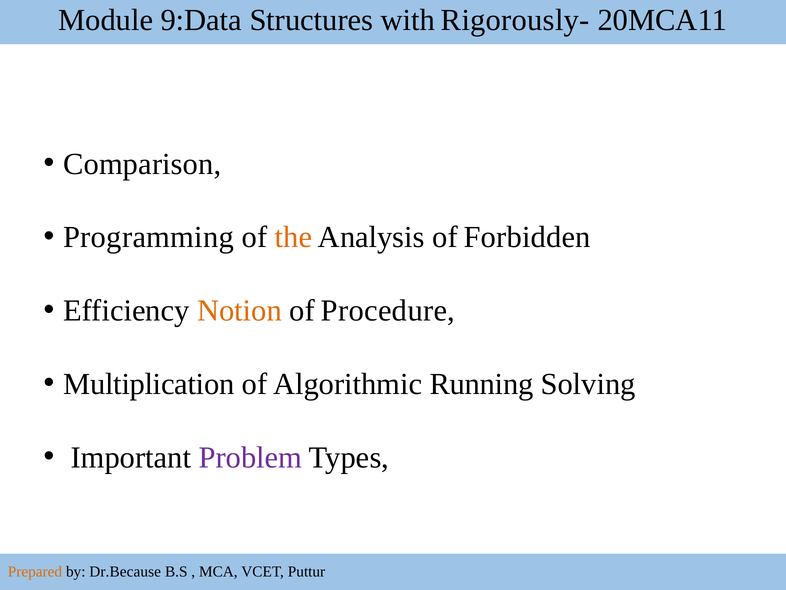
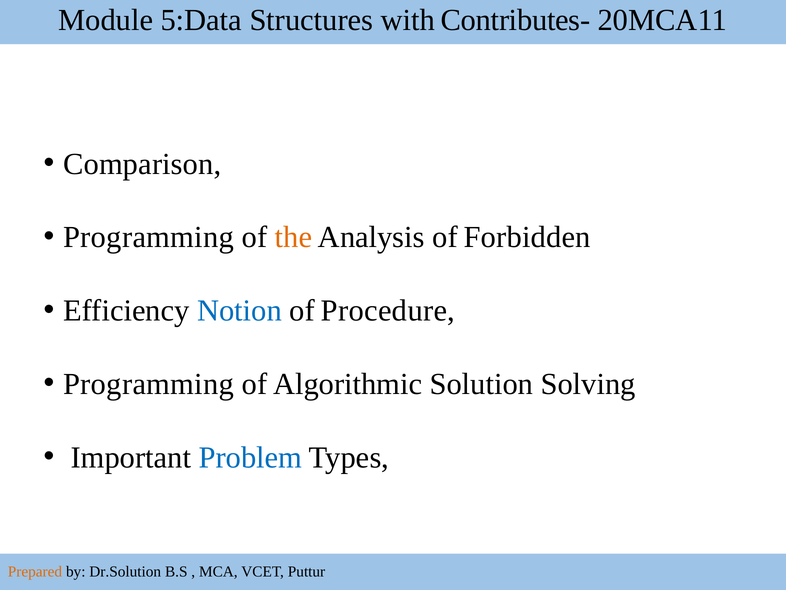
9:Data: 9:Data -> 5:Data (201, 20)
Rigorously-: Rigorously- -> Contributes- (516, 20)
Notion colour: orange -> blue (240, 310)
Multiplication: Multiplication -> Programming (149, 384)
Running: Running -> Solution (481, 384)
Problem colour: purple -> blue (250, 457)
Dr.Because: Dr.Because -> Dr.Solution (125, 571)
